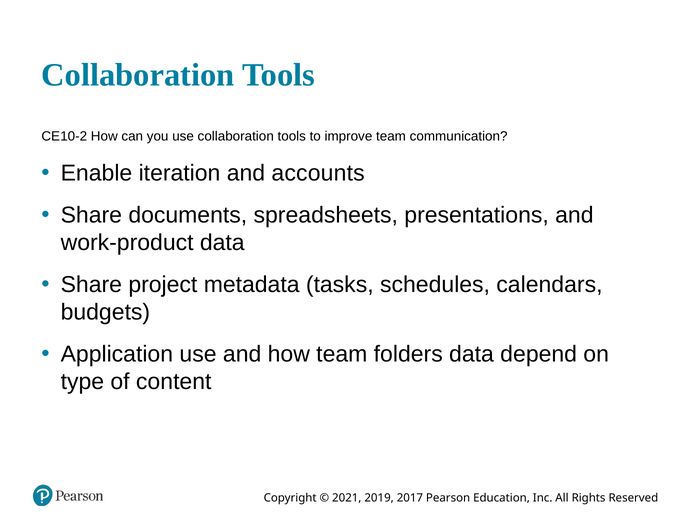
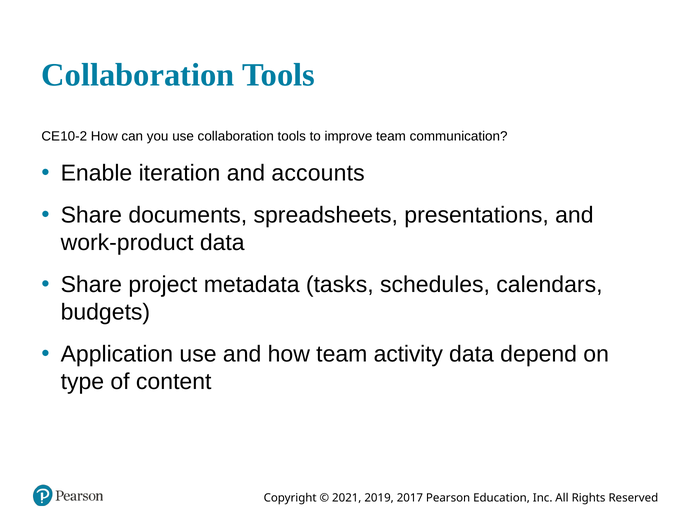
folders: folders -> activity (408, 355)
